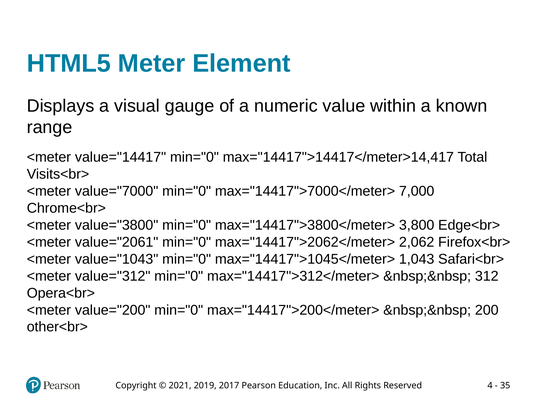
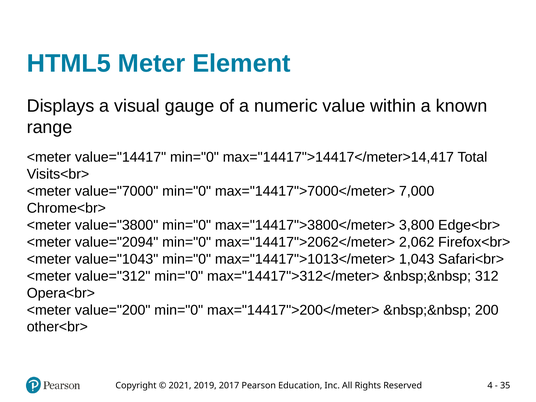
value="2061: value="2061 -> value="2094 (117, 242)
max="14417">1045</meter>: max="14417">1045</meter> -> max="14417">1013</meter> (305, 259)
